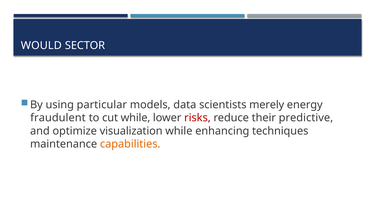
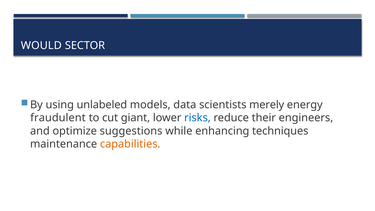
particular: particular -> unlabeled (102, 105)
cut while: while -> giant (135, 118)
risks colour: red -> blue (197, 118)
predictive: predictive -> engineers (306, 118)
visualization: visualization -> suggestions (131, 131)
